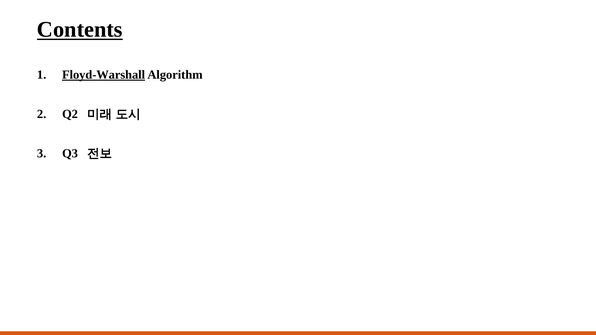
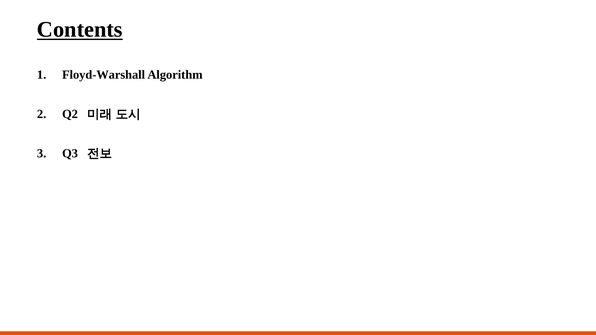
Floyd-Warshall underline: present -> none (104, 75)
